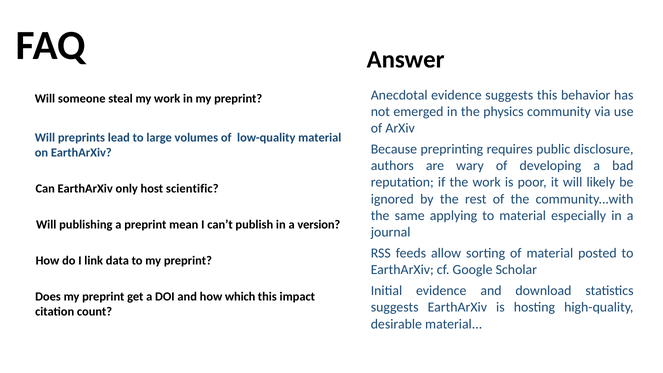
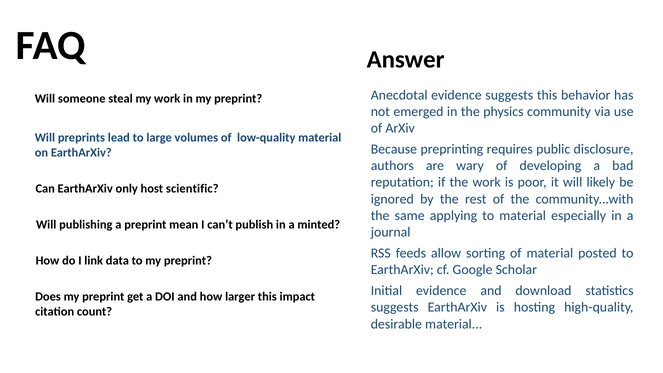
version: version -> minted (319, 225)
which: which -> larger (240, 297)
